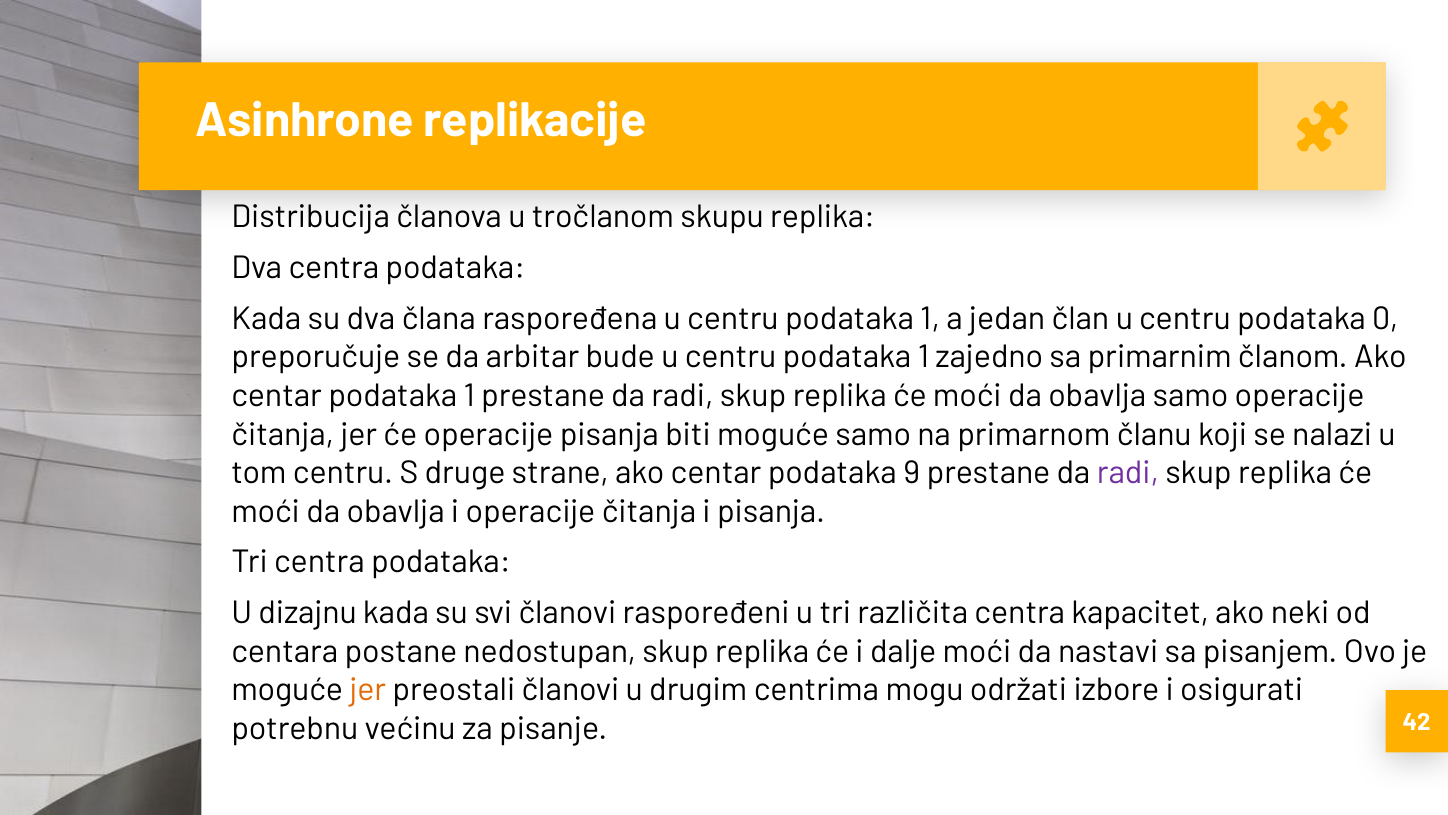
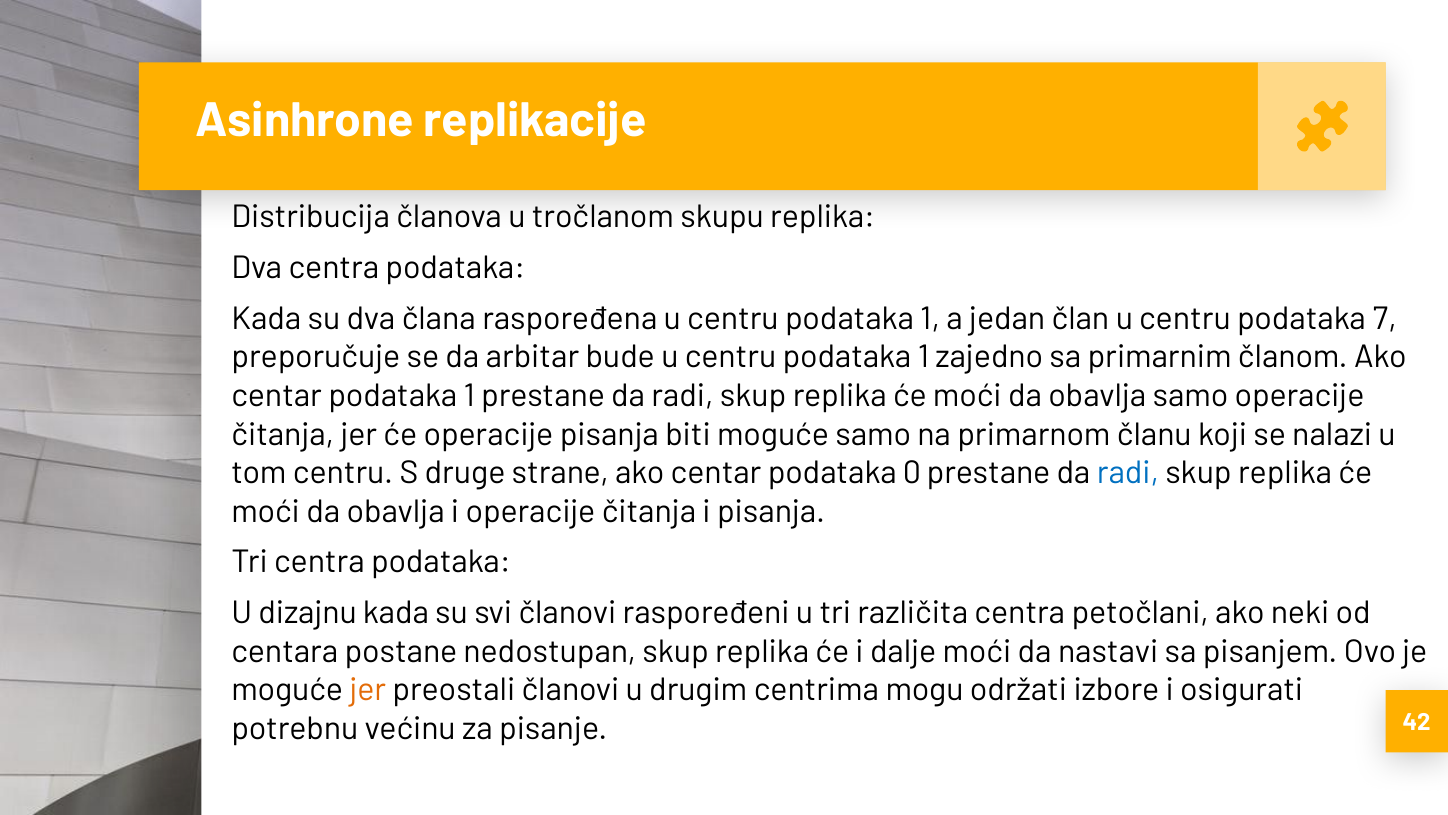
0: 0 -> 7 (1385, 318)
9: 9 -> 0 (912, 473)
radi colour: purple -> blue (1128, 473)
kapacitet: kapacitet -> petočlani (1140, 613)
